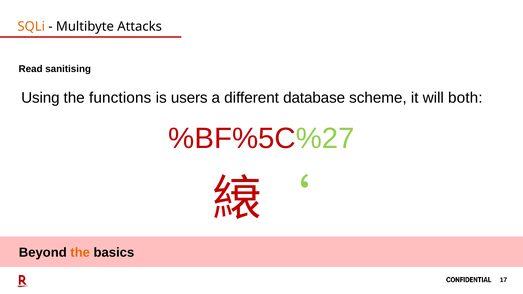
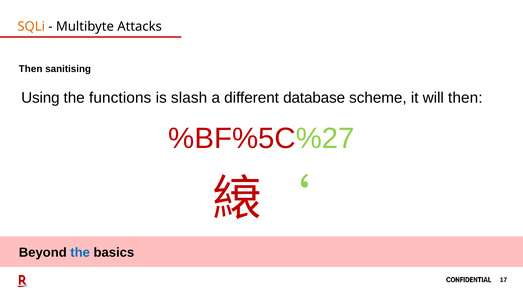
Read: Read -> Then (31, 69)
users: users -> slash (189, 98)
will both: both -> then (465, 98)
the colour: orange -> blue (80, 253)
